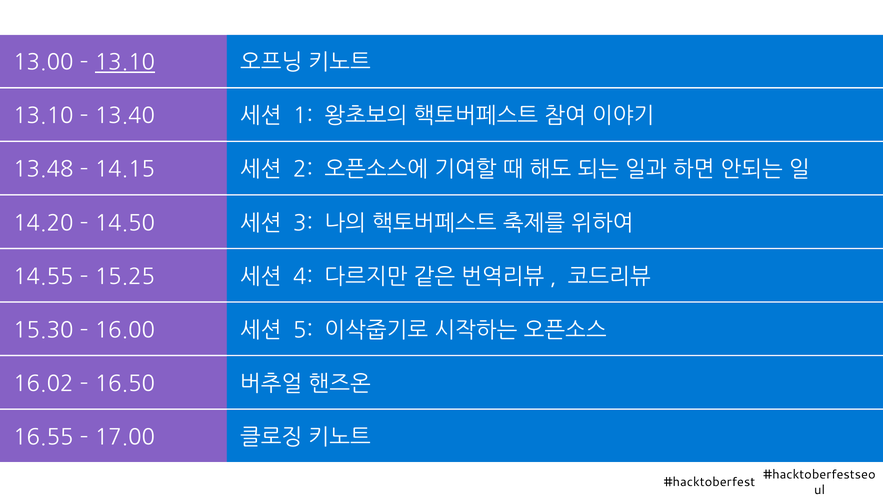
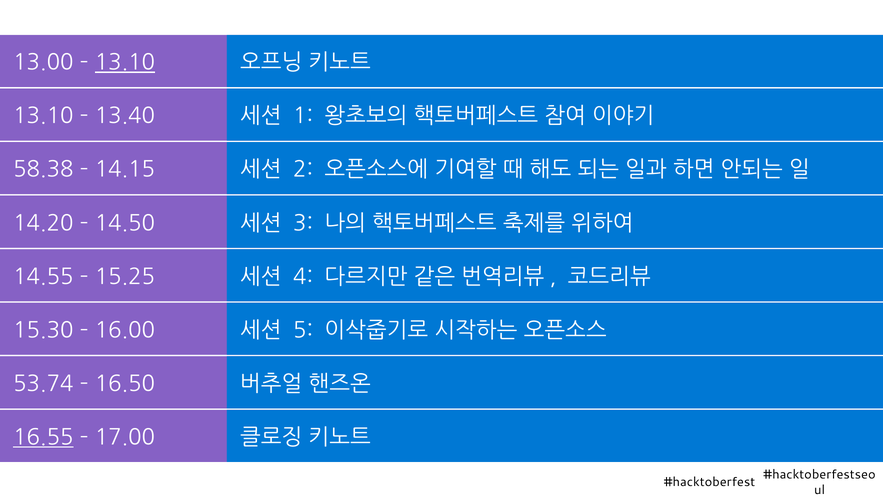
13.48: 13.48 -> 58.38 (43, 170)
16.02: 16.02 -> 53.74 (43, 384)
16.55 underline: none -> present (43, 437)
